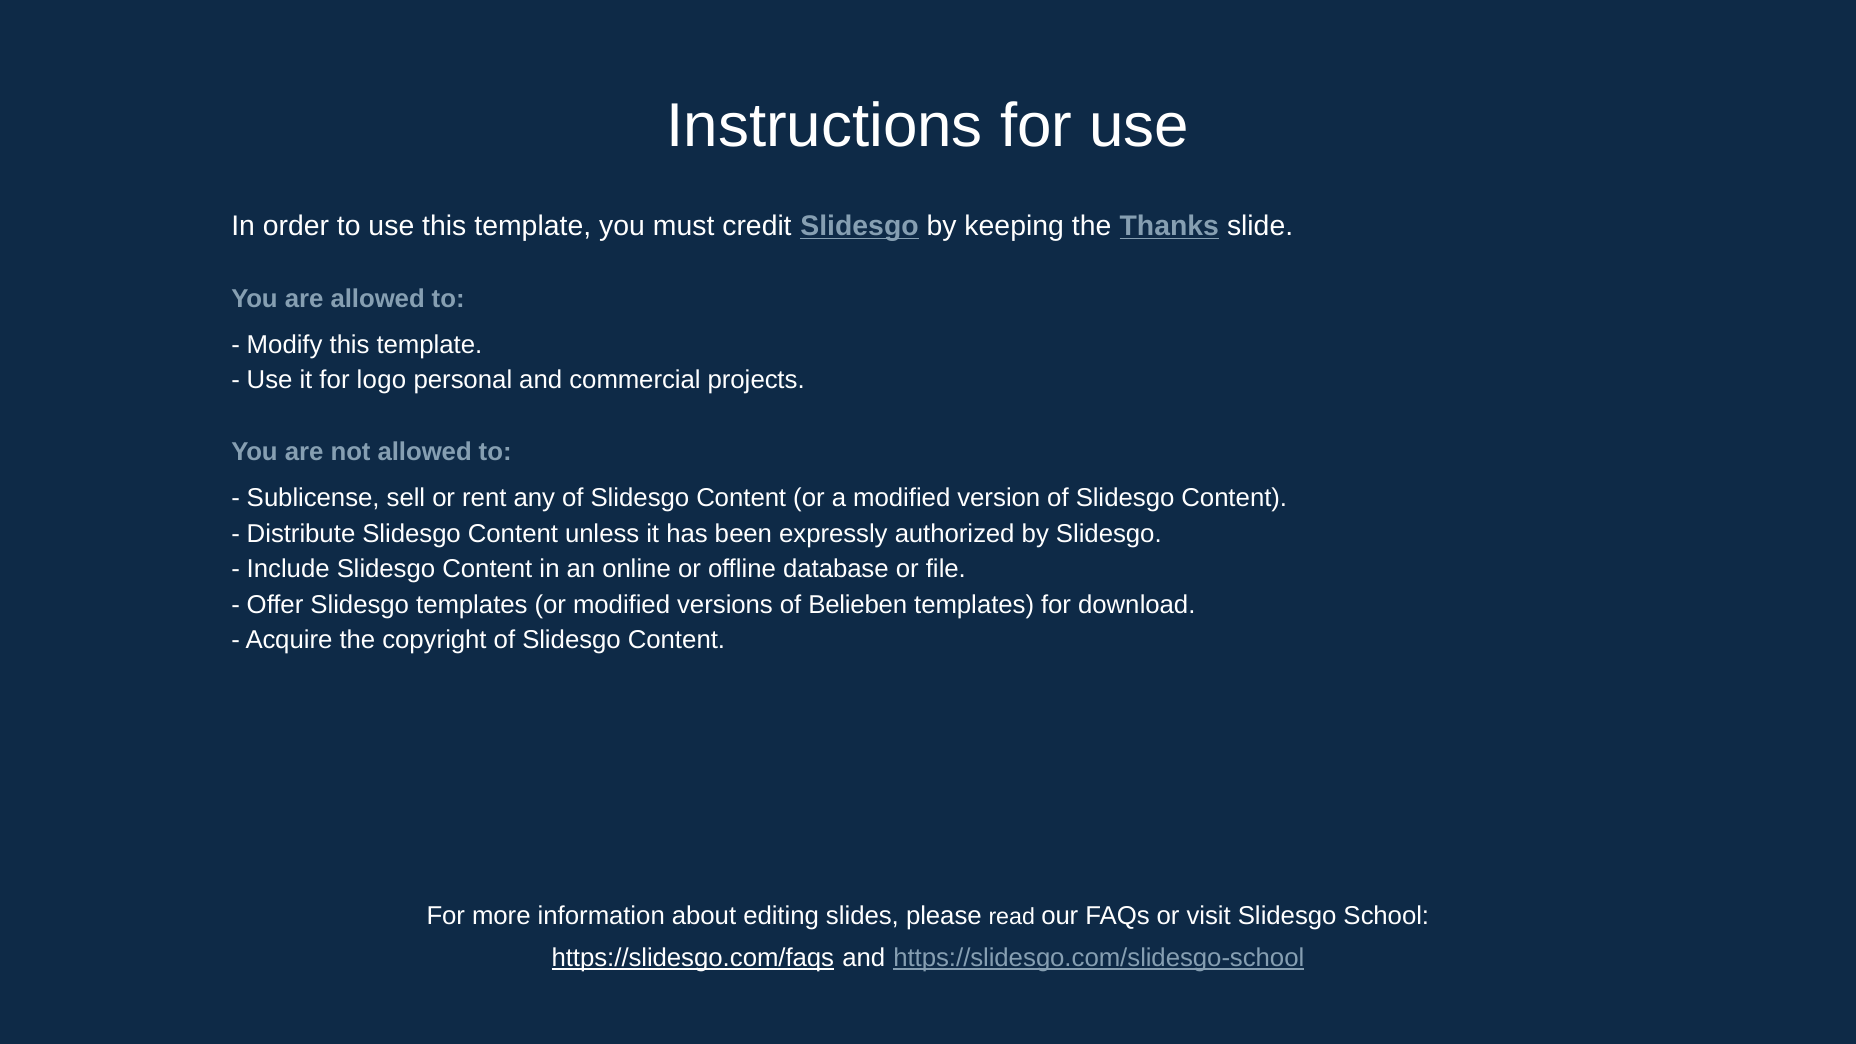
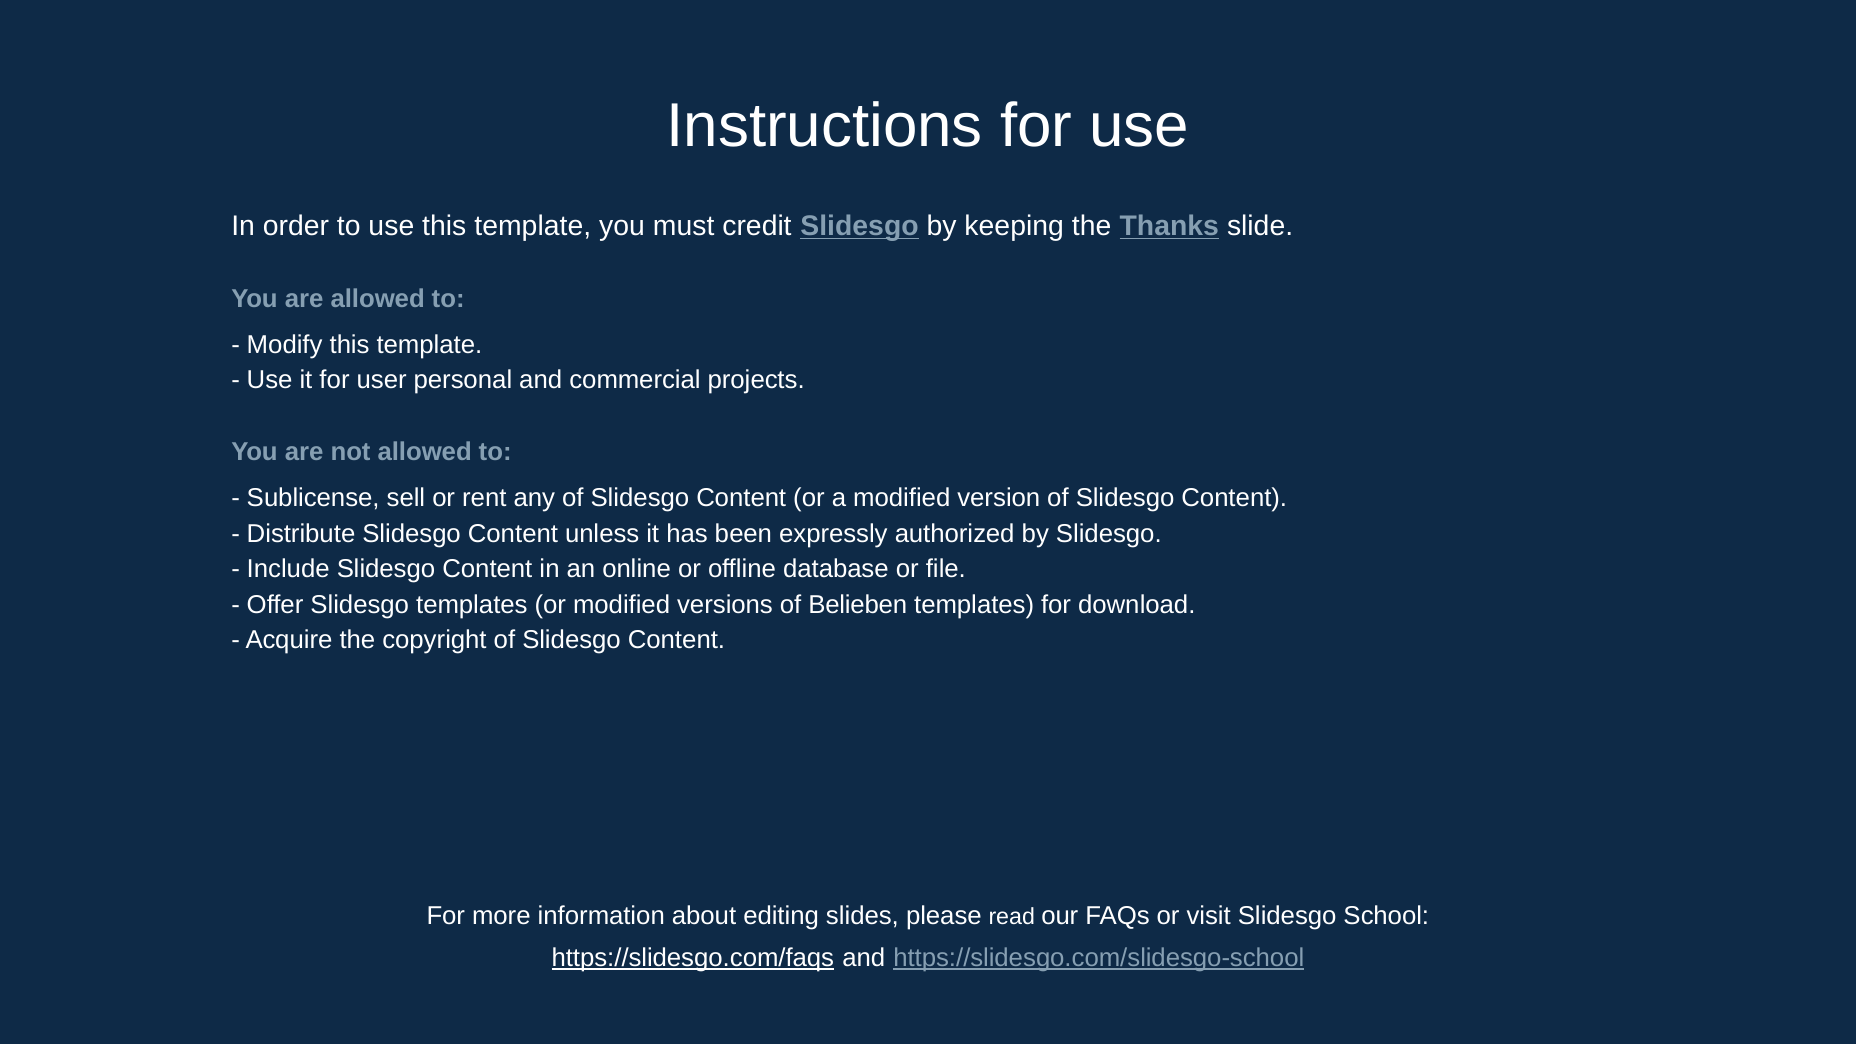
logo: logo -> user (382, 380)
